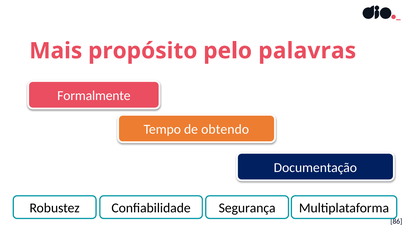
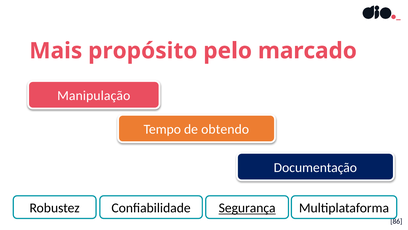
palavras: palavras -> marcado (307, 51)
Formalmente: Formalmente -> Manipulação (94, 96)
Segurança underline: none -> present (247, 208)
